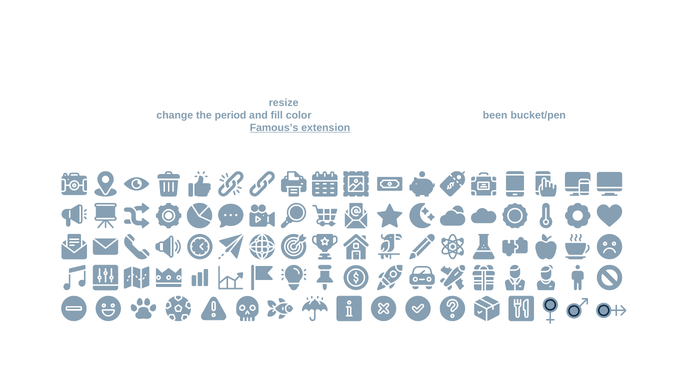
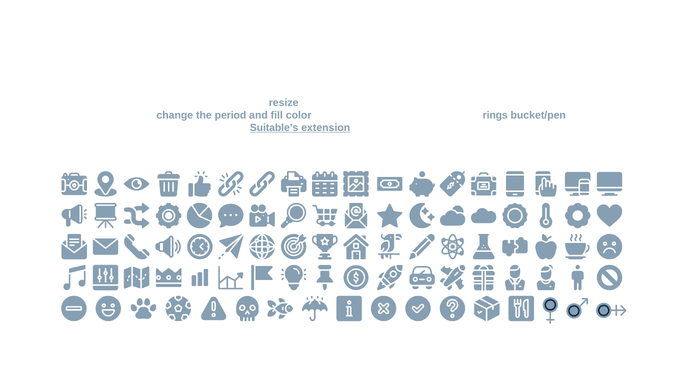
been: been -> rings (495, 115)
Famous’s: Famous’s -> Suitable’s (274, 128)
